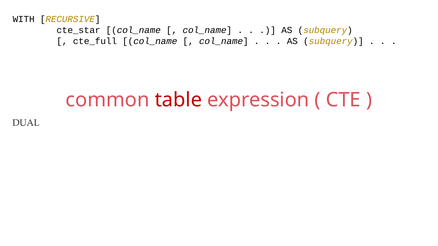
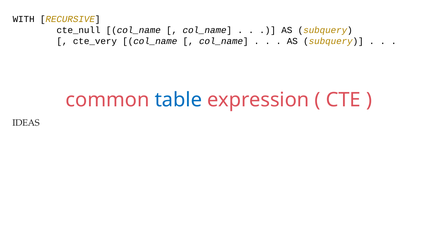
cte_star: cte_star -> cte_null (78, 30)
cte_full: cte_full -> cte_very (95, 41)
table colour: red -> blue (178, 100)
DUAL: DUAL -> IDEAS (26, 123)
